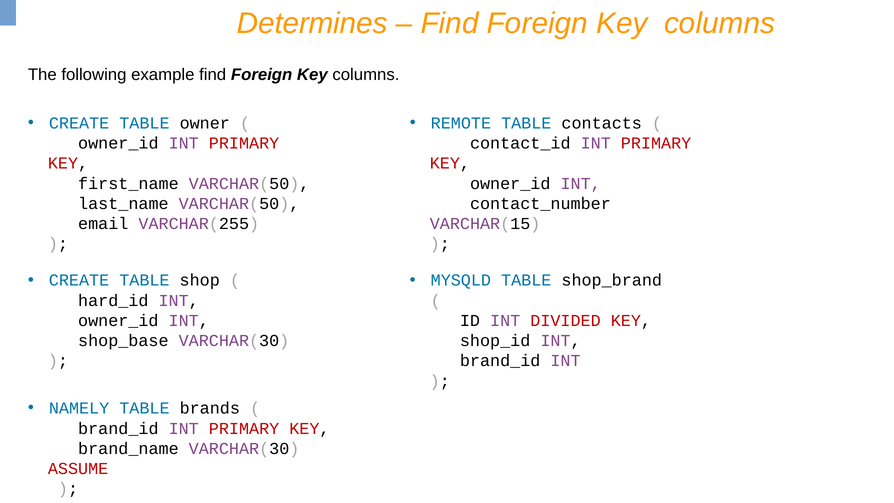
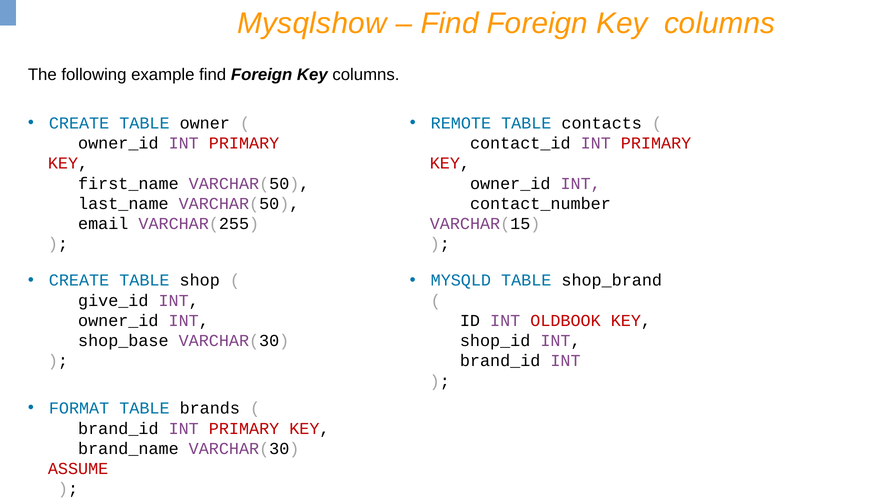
Determines: Determines -> Mysqlshow (312, 23)
hard_id: hard_id -> give_id (113, 300)
DIVIDED: DIVIDED -> OLDBOOK (566, 321)
NAMELY: NAMELY -> FORMAT (79, 408)
